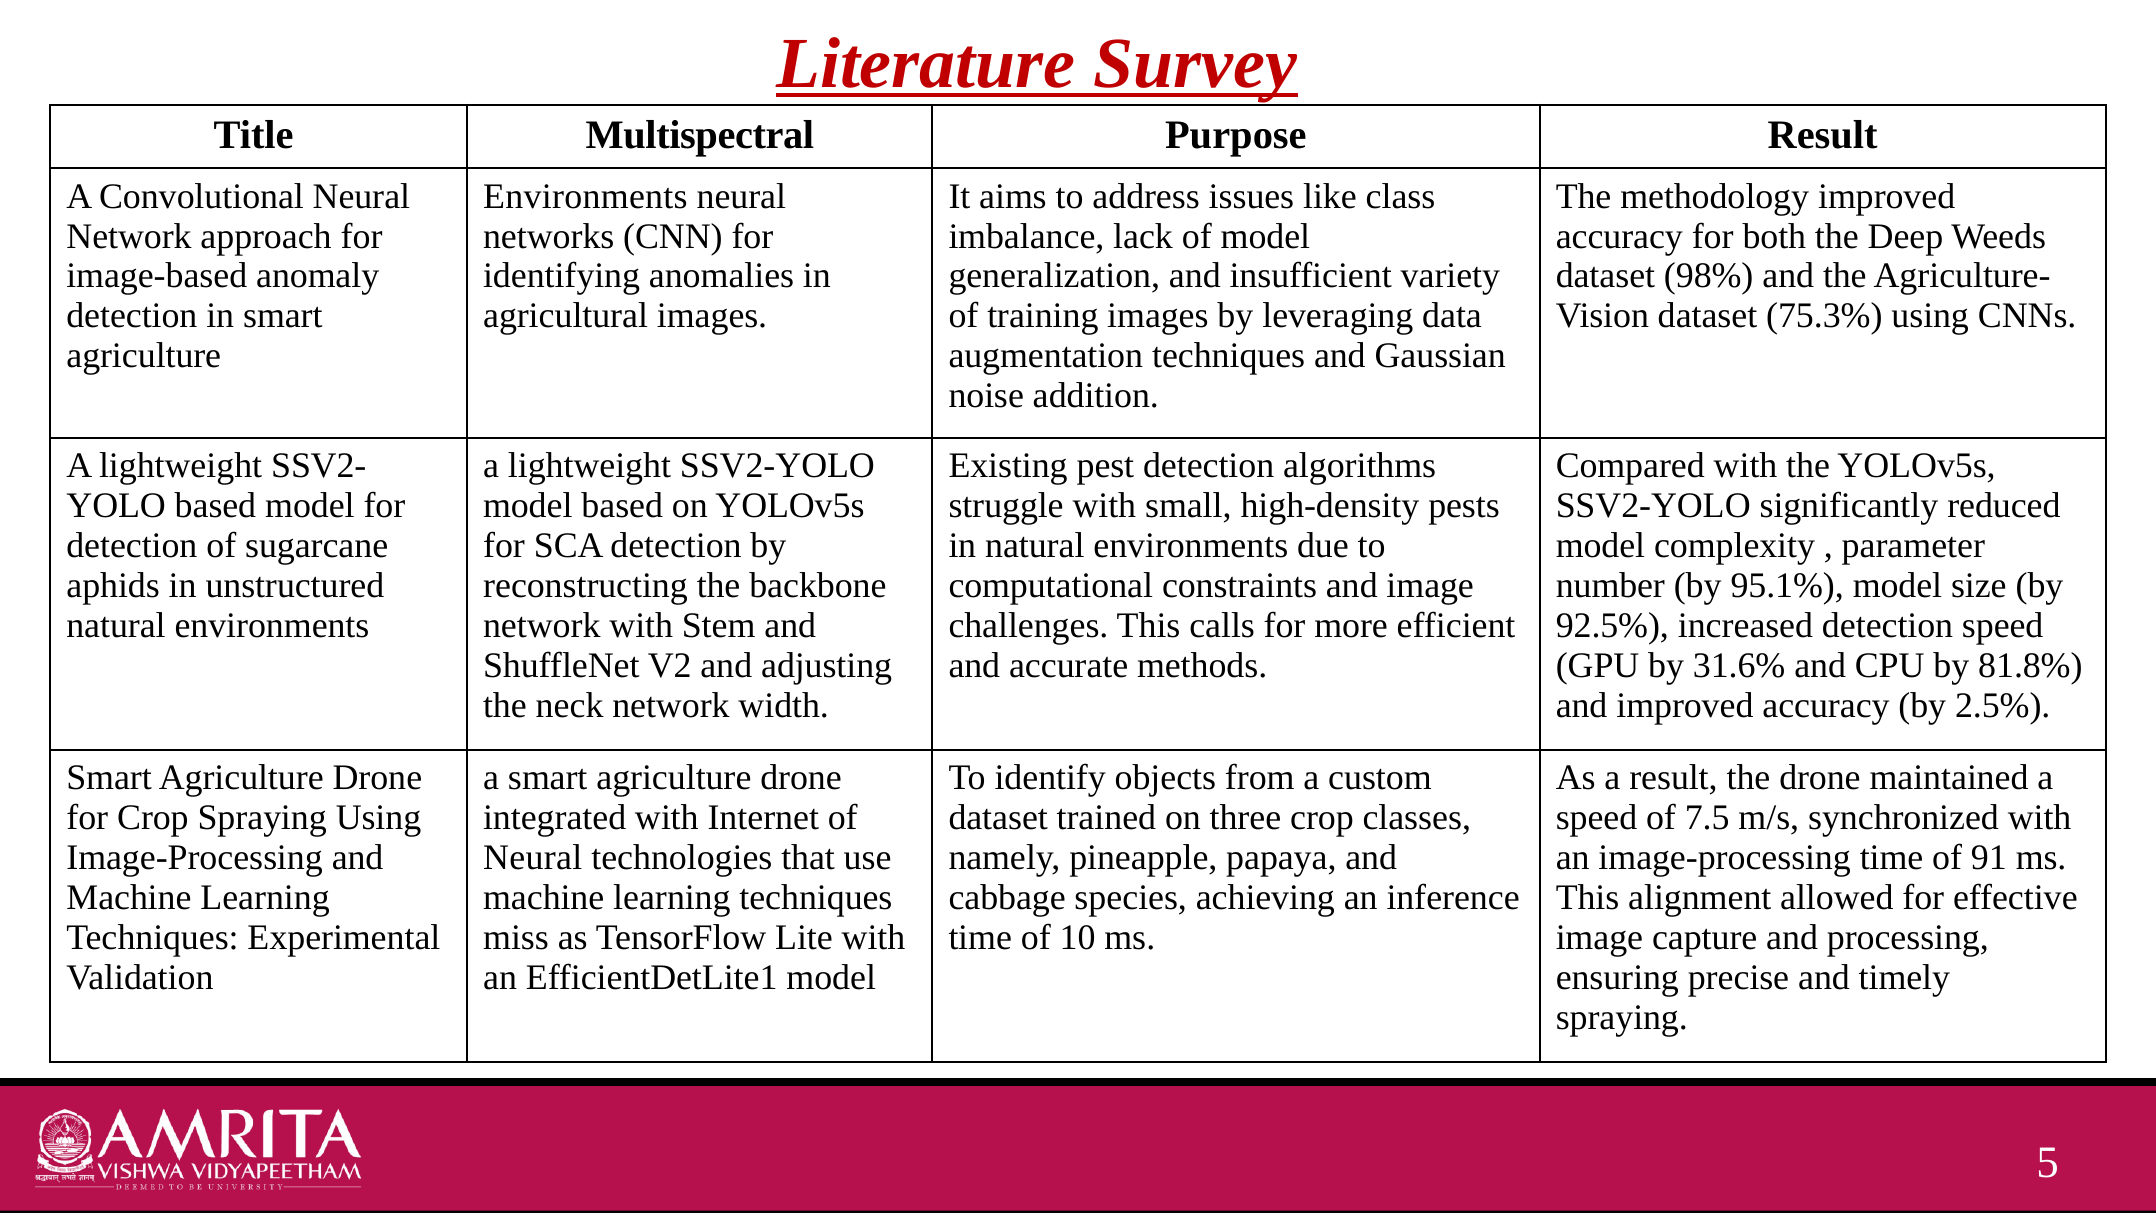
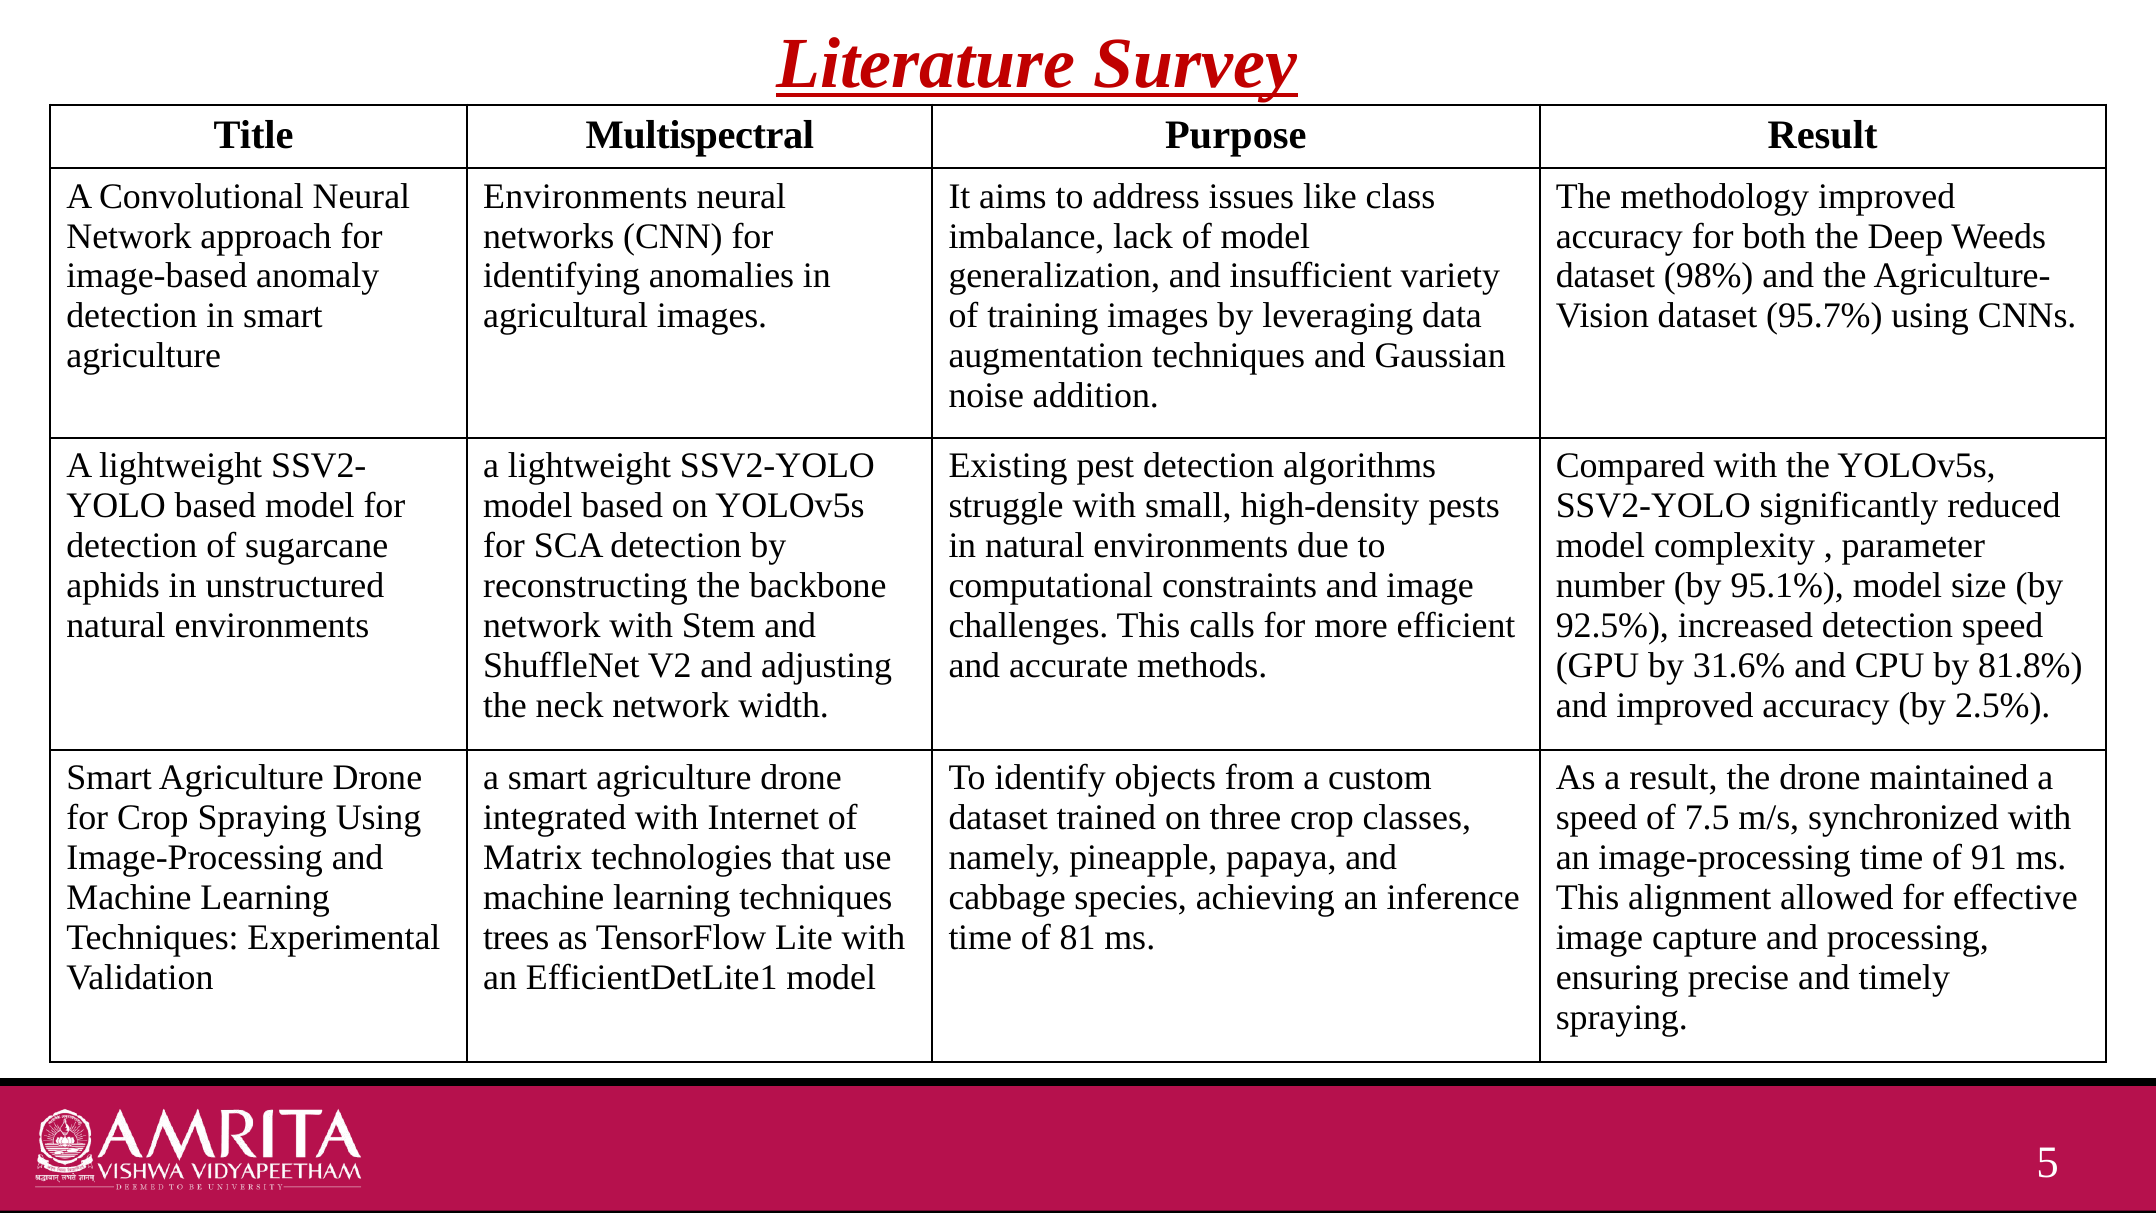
75.3%: 75.3% -> 95.7% (1824, 316)
Neural: Neural -> Matrix (533, 858)
miss: miss -> trees (516, 938)
10: 10 -> 81 (1078, 938)
